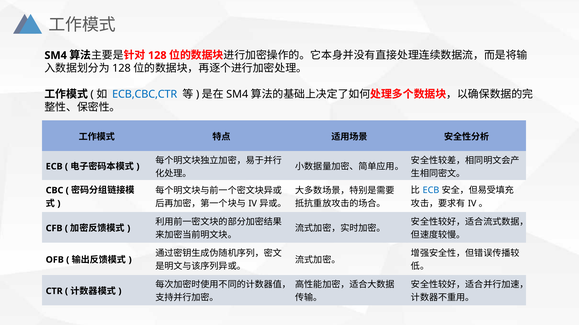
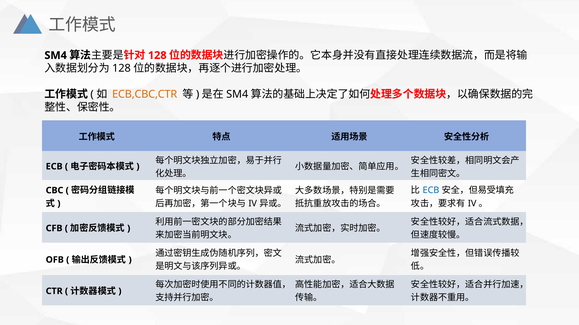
ECB,CBC,CTR colour: blue -> orange (145, 95)
